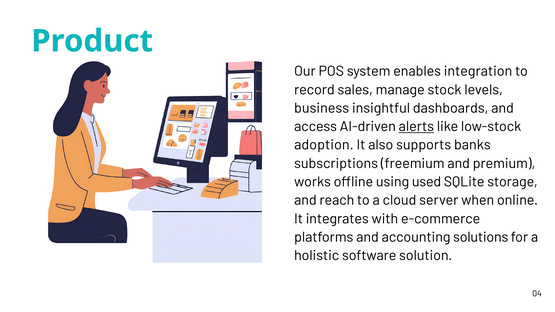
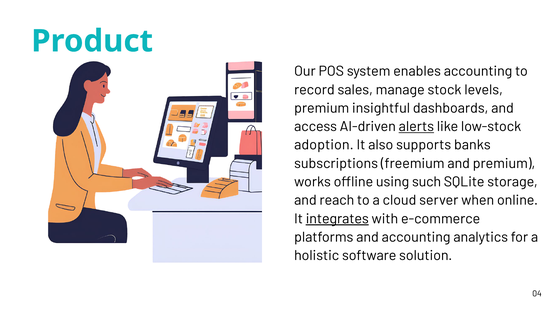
enables integration: integration -> accounting (478, 71)
business: business -> premium (322, 108)
used: used -> such (427, 182)
integrates underline: none -> present (337, 219)
solutions: solutions -> analytics (481, 237)
